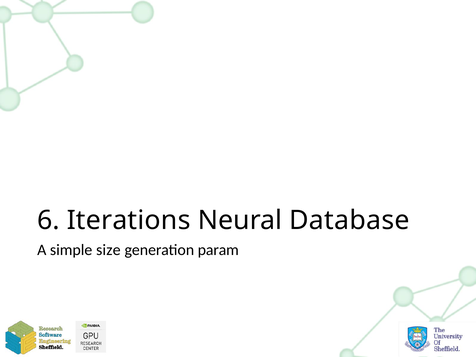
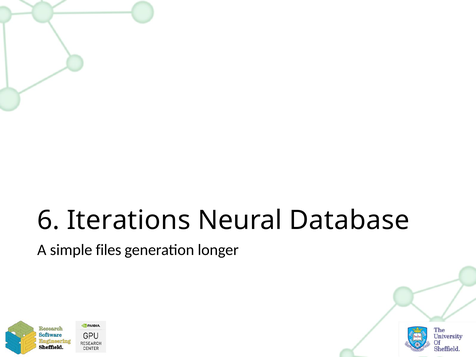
size: size -> files (109, 250)
param: param -> longer (218, 250)
